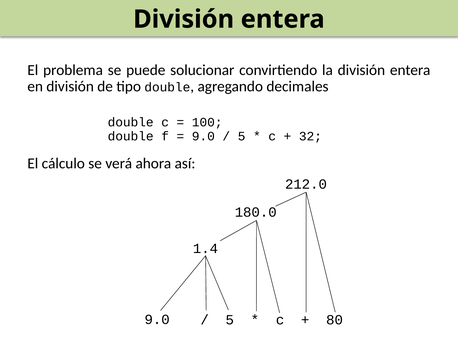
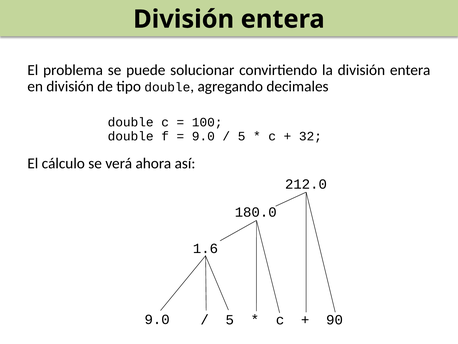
1.4: 1.4 -> 1.6 (205, 248)
80: 80 -> 90 (335, 319)
